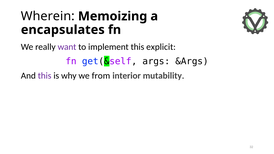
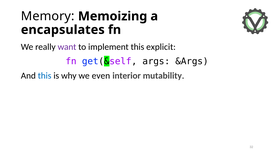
Wherein: Wherein -> Memory (48, 16)
this colour: purple -> blue (45, 76)
from: from -> even (101, 76)
